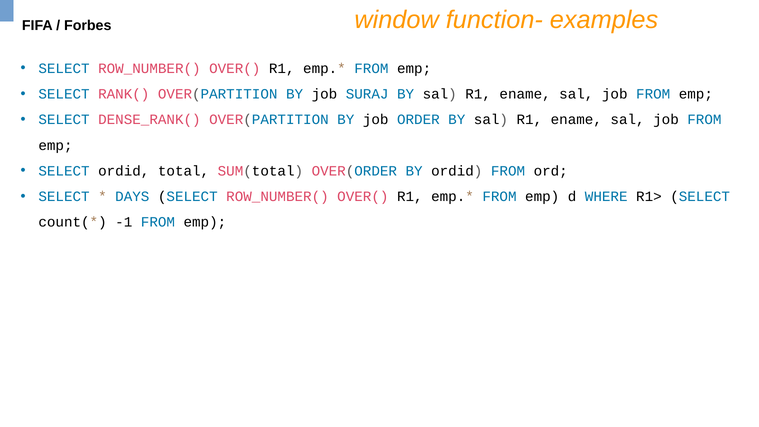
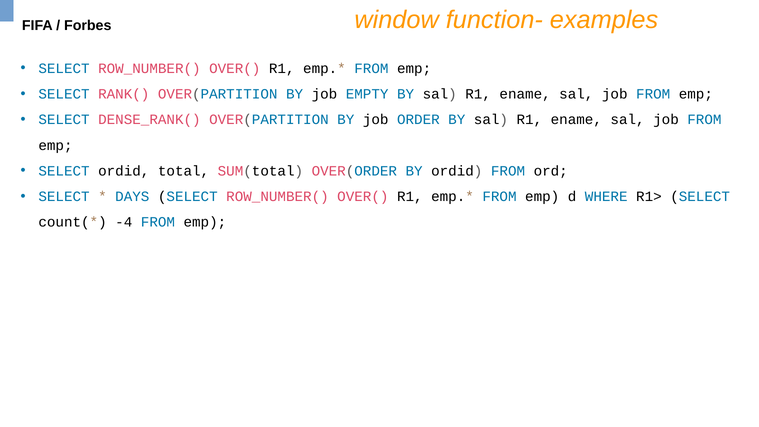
SURAJ: SURAJ -> EMPTY (367, 94)
-1: -1 -> -4 (124, 222)
